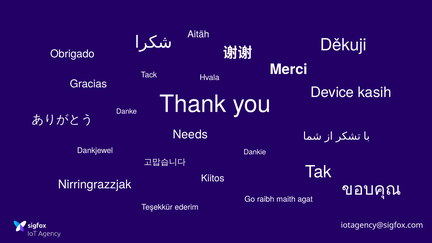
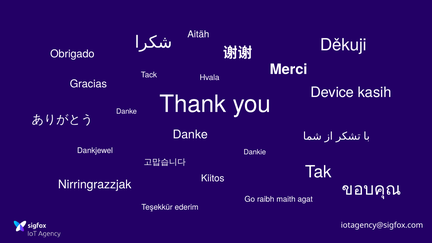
Needs: Needs -> Danke (190, 135)
